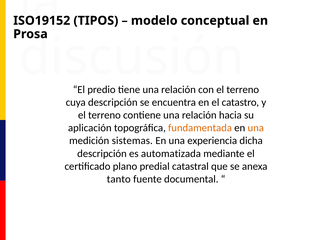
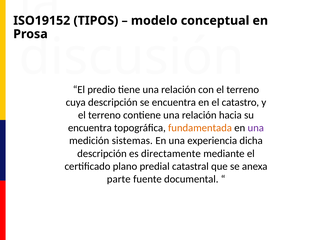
aplicación: aplicación -> encuentra (90, 128)
una colour: orange -> purple (256, 128)
automatizada: automatizada -> directamente (171, 153)
tanto: tanto -> parte (119, 179)
